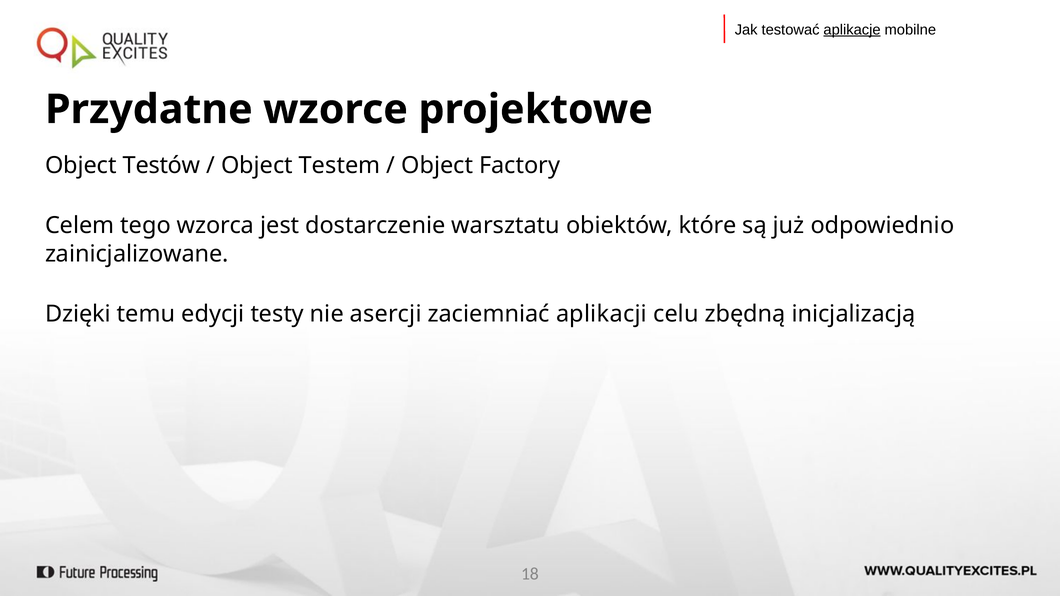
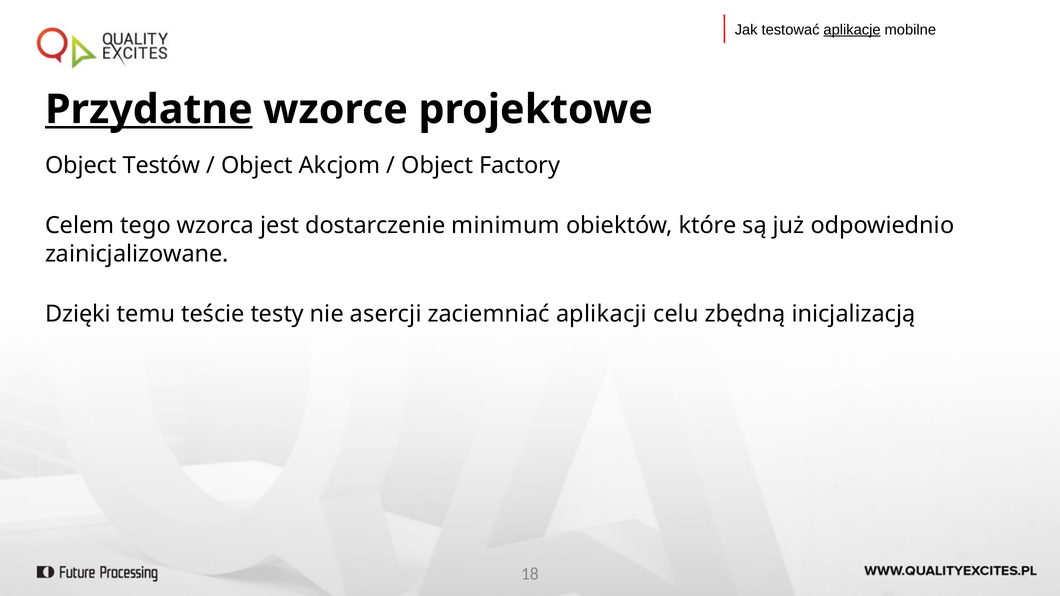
Przydatne underline: none -> present (149, 110)
Testem: Testem -> Akcjom (340, 166)
warsztatu: warsztatu -> minimum (506, 226)
edycji: edycji -> teście (213, 314)
